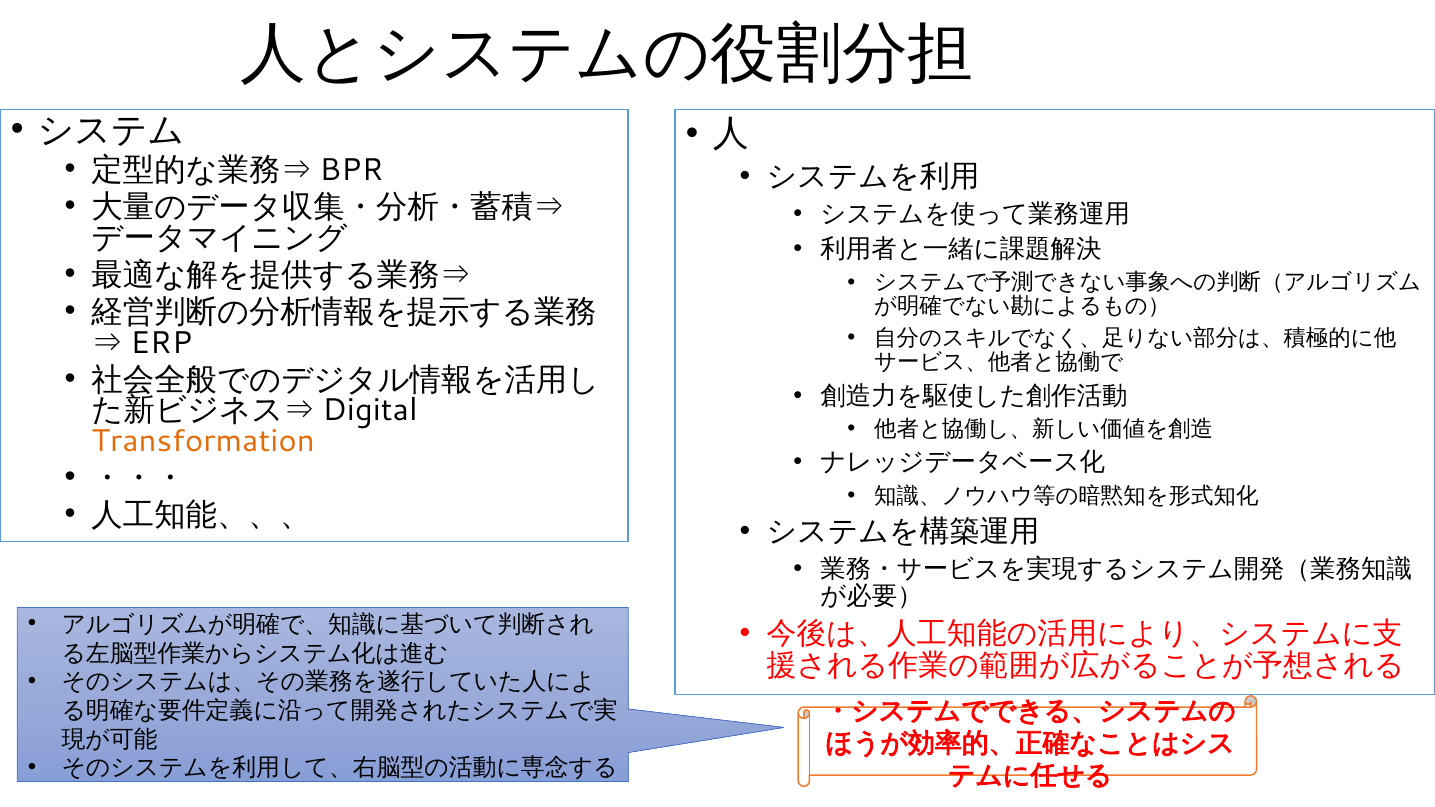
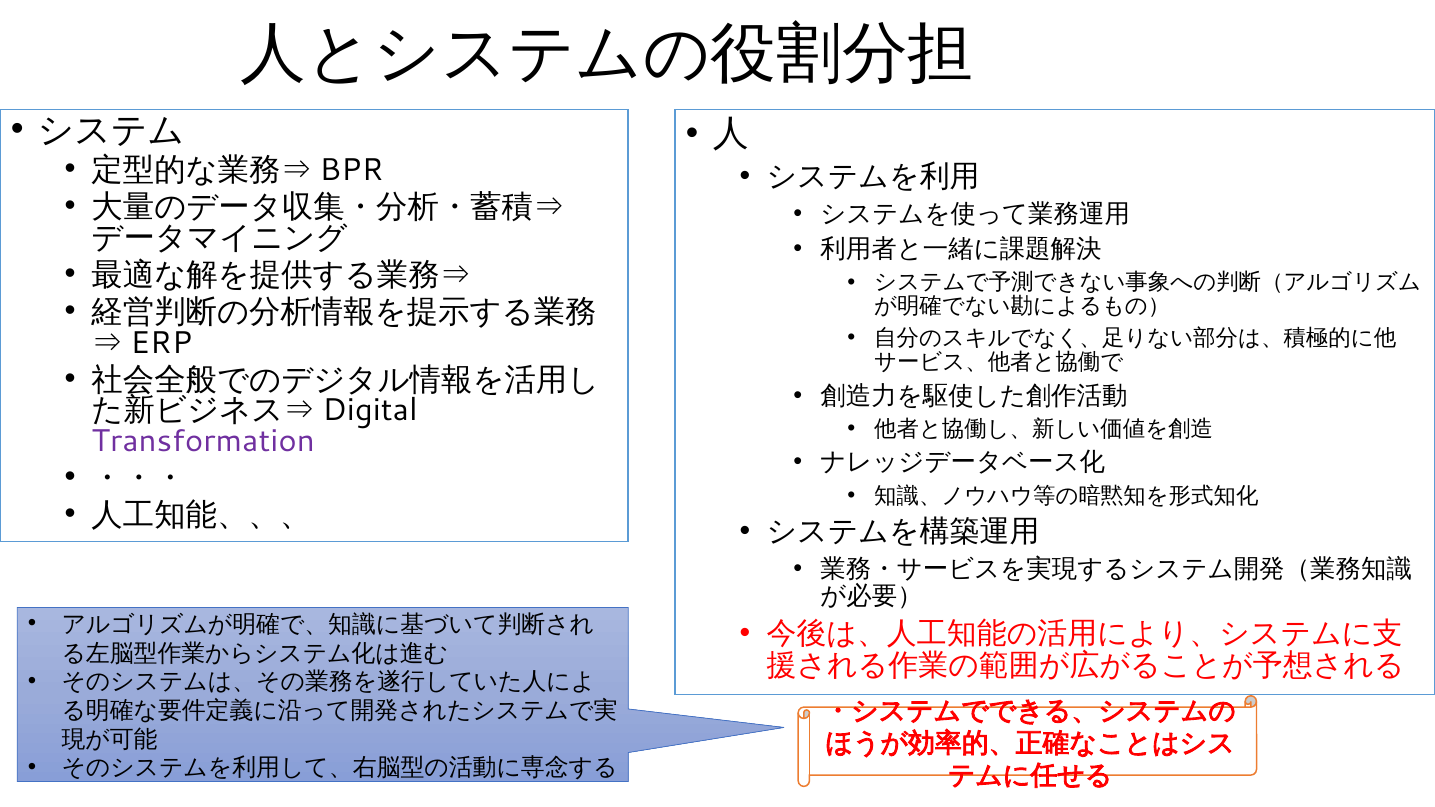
Transformation colour: orange -> purple (203, 441)
